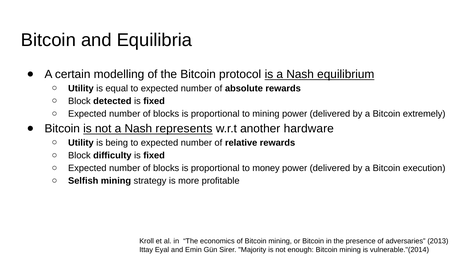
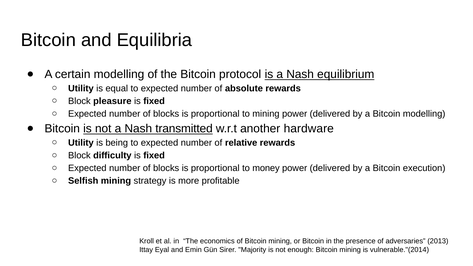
detected: detected -> pleasure (112, 101)
Bitcoin extremely: extremely -> modelling (424, 114)
represents: represents -> transmitted (184, 129)
